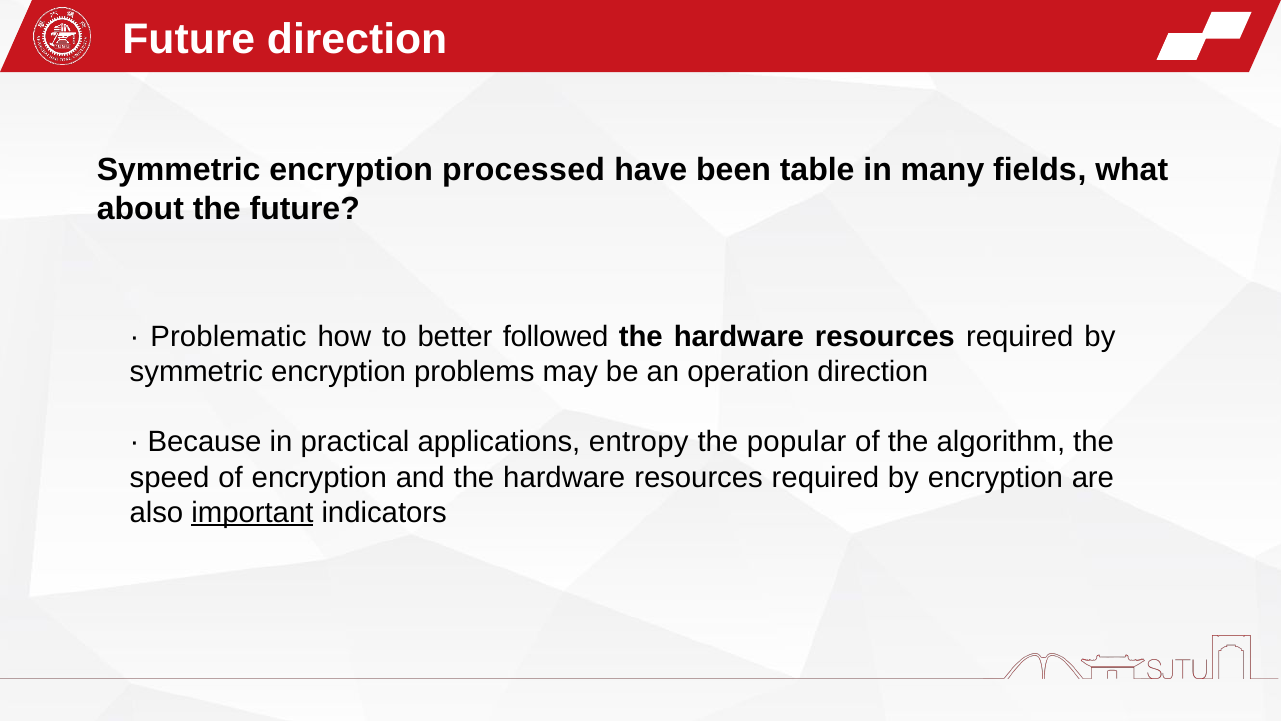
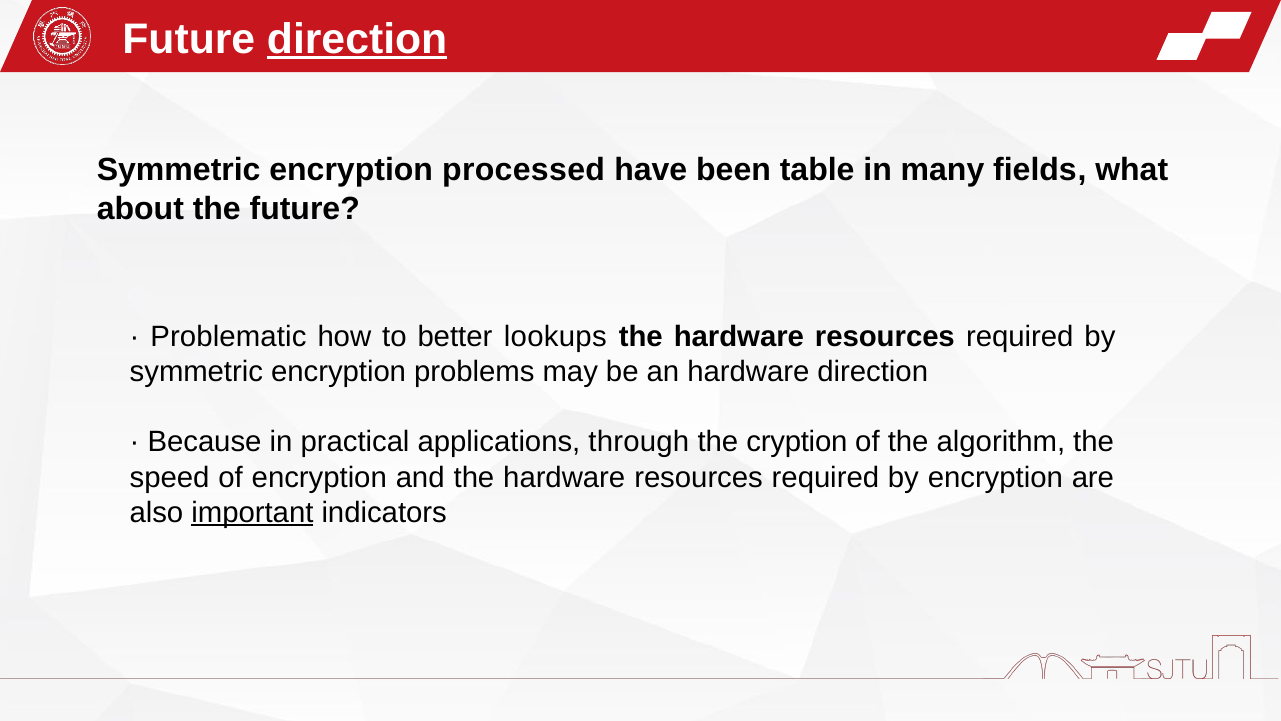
direction underline: none -> present (357, 39)
followed: followed -> lookups (555, 336)
an operation: operation -> hardware (748, 372)
entropy: entropy -> through (639, 442)
popular: popular -> cryption (797, 442)
